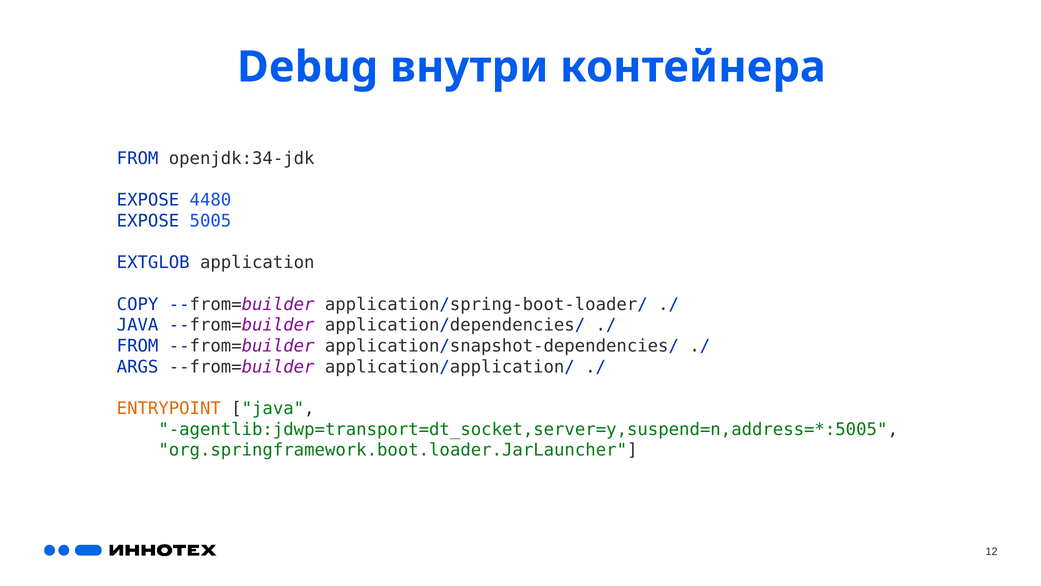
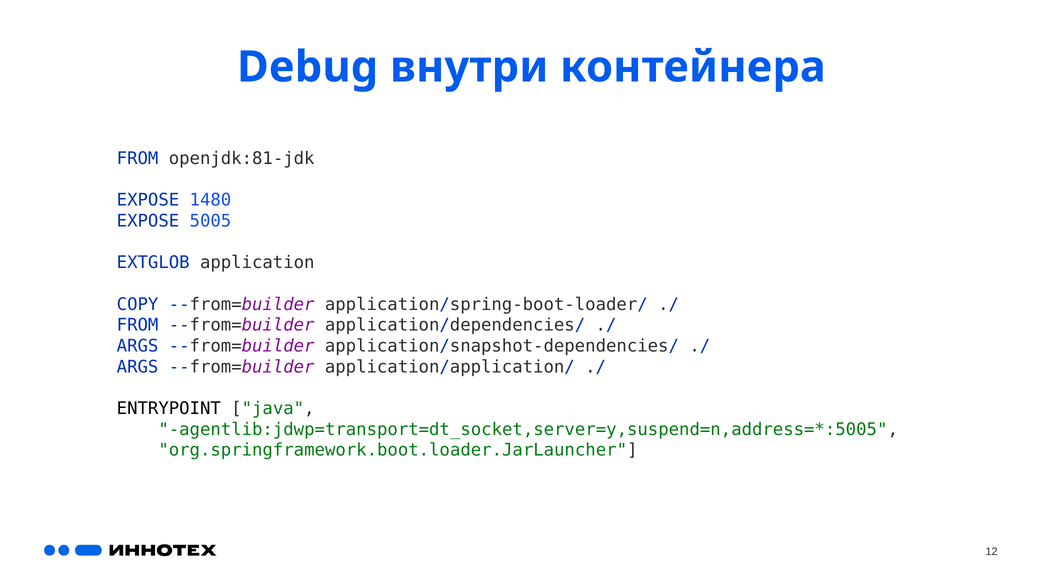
openjdk:34-jdk: openjdk:34-jdk -> openjdk:81-jdk (242, 158)
4480: 4480 -> 1480 (210, 200)
JAVA: JAVA -> FROM (138, 325)
FROM: FROM -> ARGS (138, 346)
ENTRYPOINT colour: orange -> black (169, 408)
